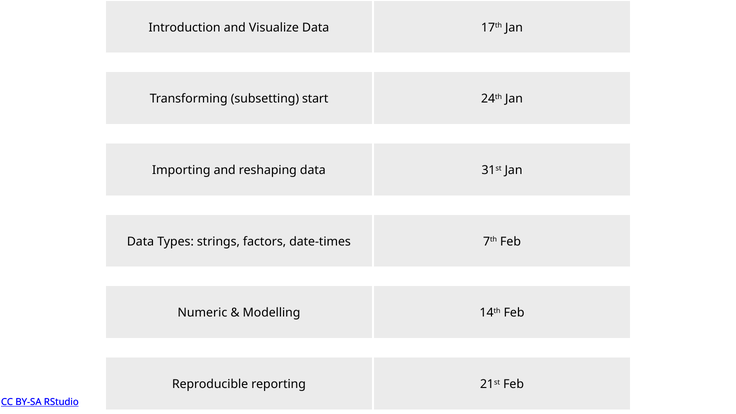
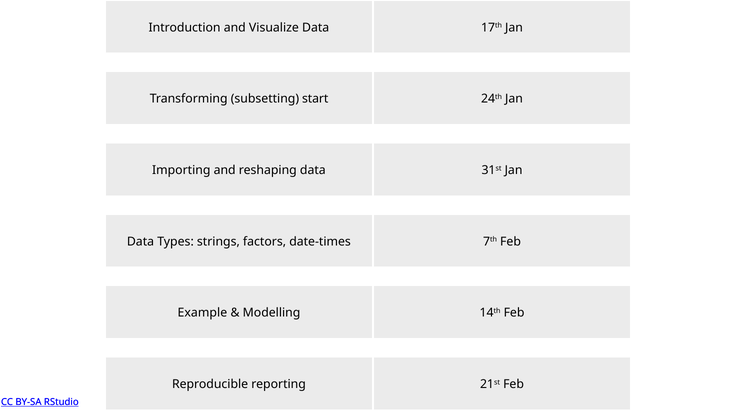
Numeric: Numeric -> Example (202, 313)
